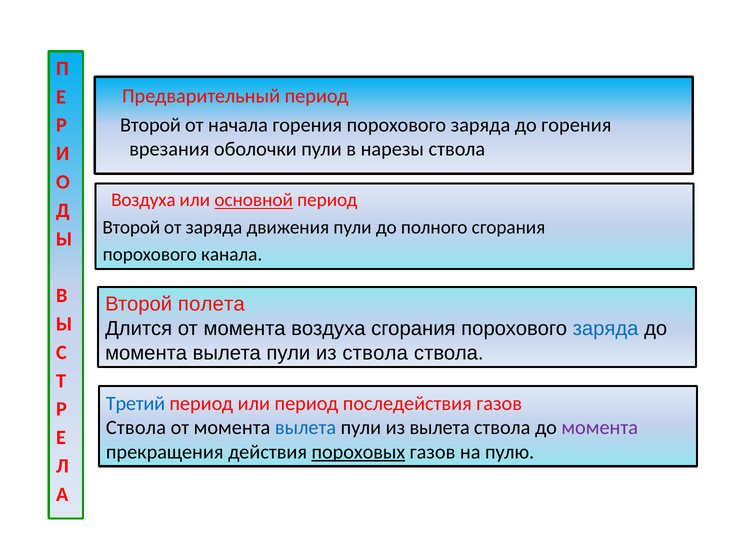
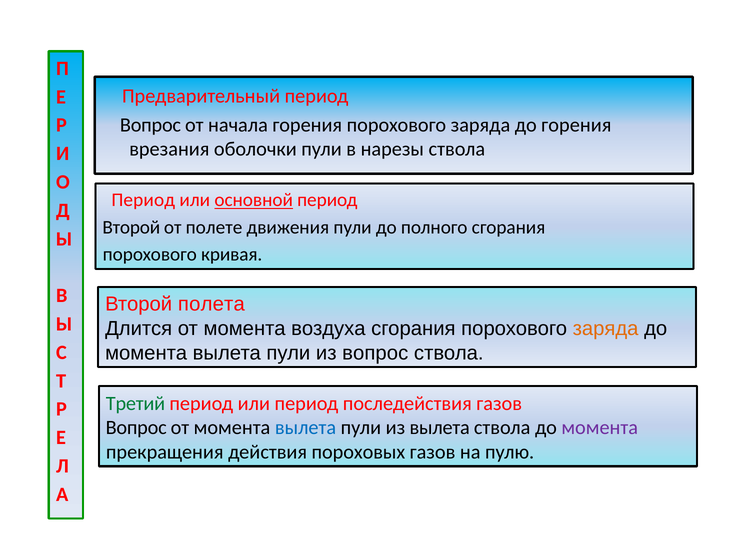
Второй: Второй -> Вопрос (150, 125)
Воздуха: Воздуха -> Период (143, 200)
от заряда: заряда -> полете (214, 227)
канала: канала -> кривая (232, 254)
заряда colour: blue -> orange (606, 328)
из ствола: ствола -> вопрос (375, 353)
Третий colour: blue -> green (136, 403)
Ствола: Ствола -> Вопрос (136, 427)
пороховых underline: present -> none (358, 452)
